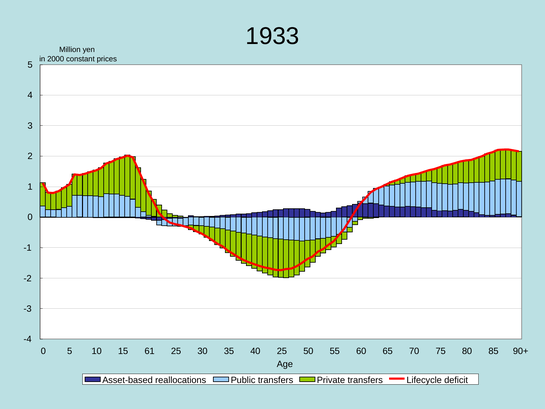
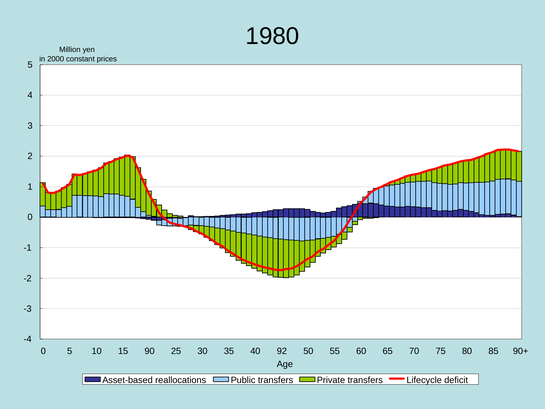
1933: 1933 -> 1980 (272, 36)
61: 61 -> 90 (150, 351)
40 25: 25 -> 92 (282, 351)
